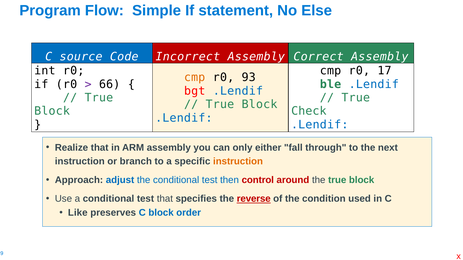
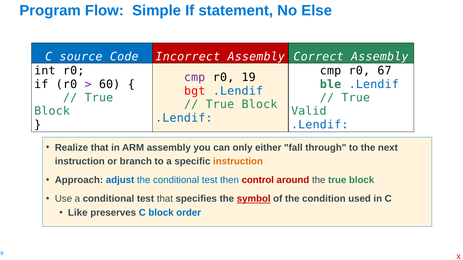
17: 17 -> 67 (385, 71)
cmp colour: orange -> purple (195, 78)
93: 93 -> 19 (249, 78)
66: 66 -> 60 (110, 84)
Check: Check -> Valid (309, 111)
reverse: reverse -> symbol (254, 199)
